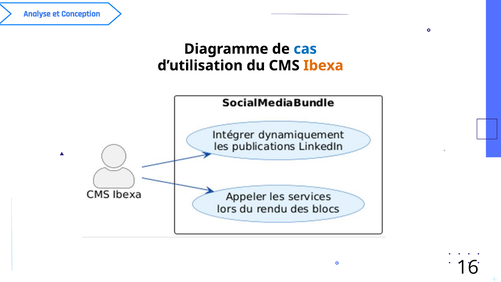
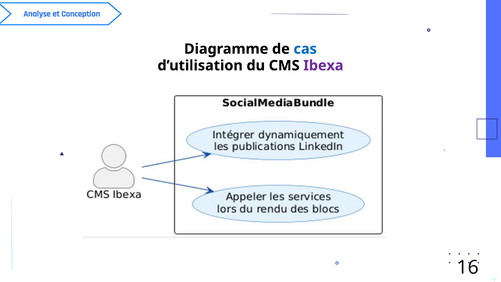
Ibexa colour: orange -> purple (323, 66)
